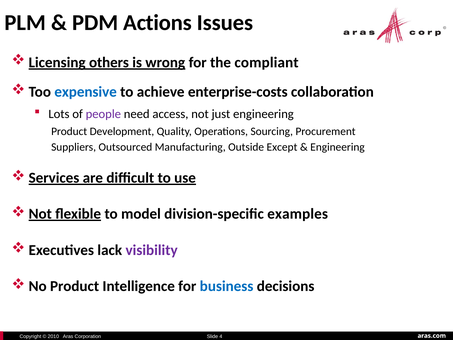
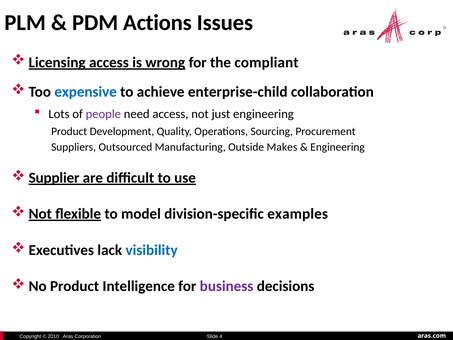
Licensing others: others -> access (109, 62)
enterprise-costs: enterprise-costs -> enterprise-child (238, 92)
Except: Except -> Makes (282, 147)
Services: Services -> Supplier (54, 178)
visibility colour: purple -> blue (152, 250)
business colour: blue -> purple (227, 286)
